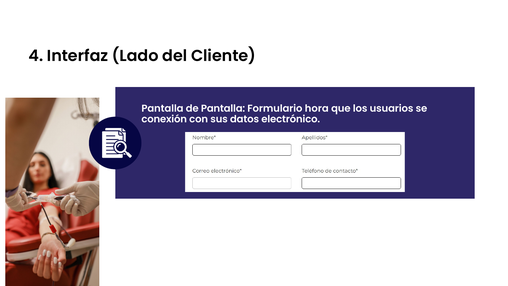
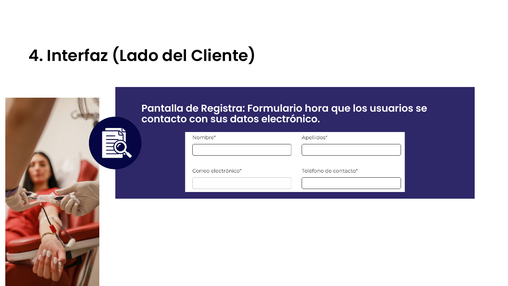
de Pantalla: Pantalla -> Registra (223, 108)
conexión: conexión -> contacto (164, 119)
